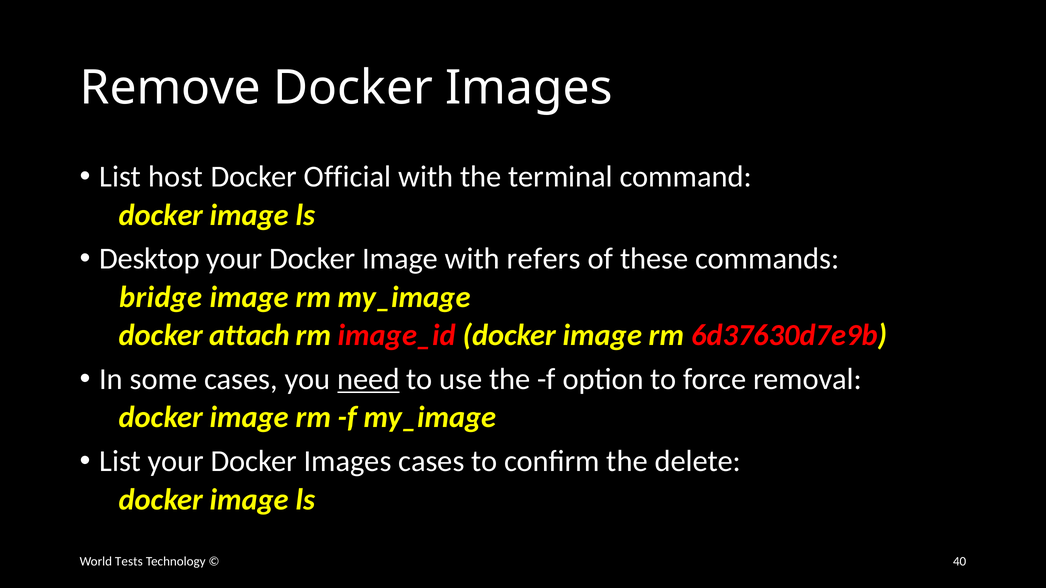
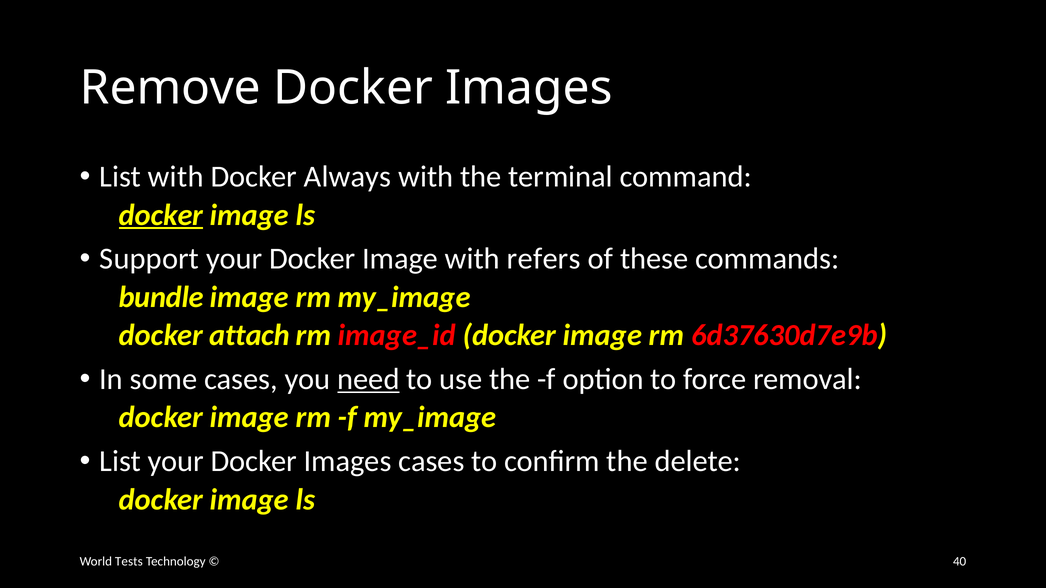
List host: host -> with (176, 177)
Official: Official -> Always (348, 177)
docker underline: none -> present (161, 215)
Desktop: Desktop -> Support (149, 259)
bridge: bridge -> bundle (161, 297)
